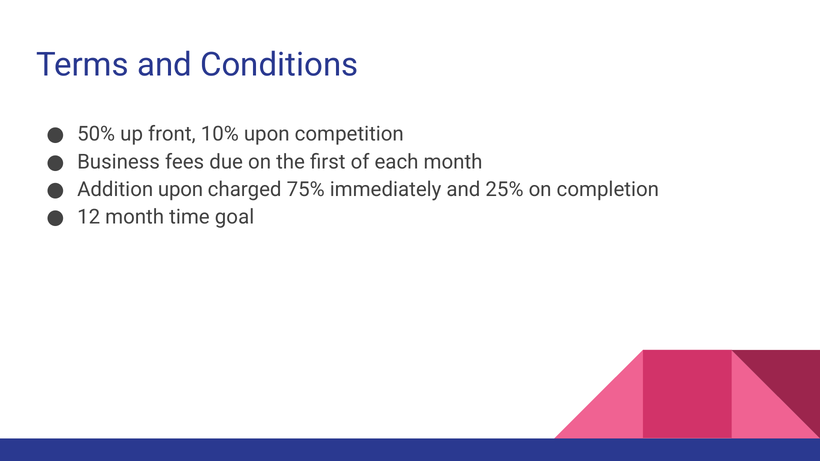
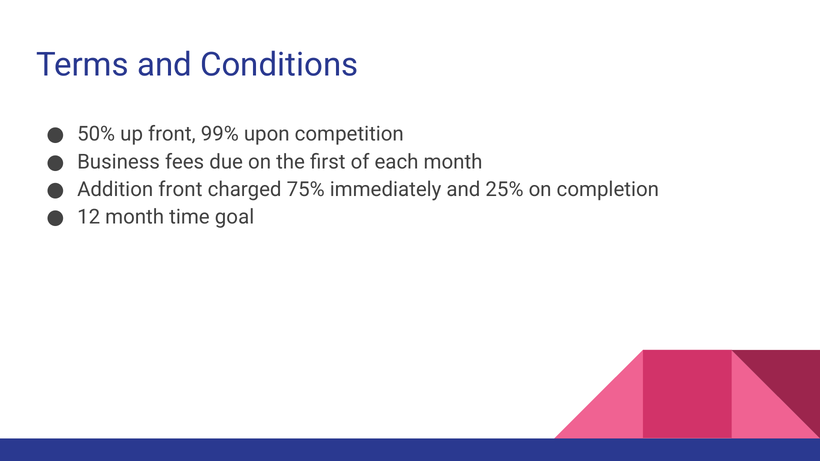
10%: 10% -> 99% (220, 134)
Addition upon: upon -> front (180, 190)
